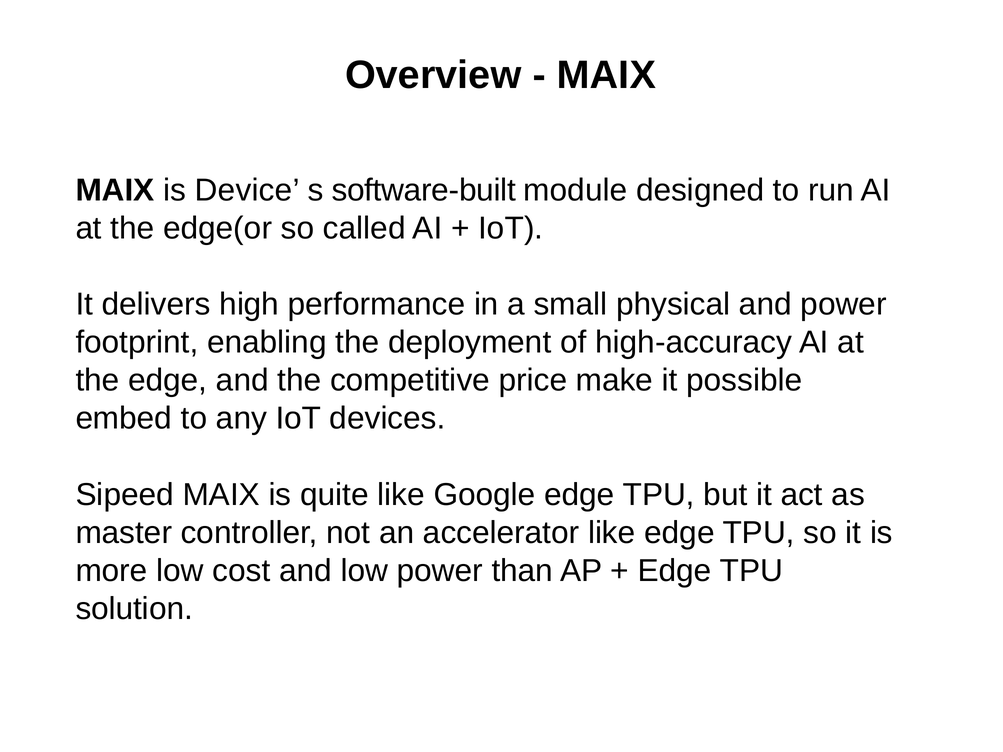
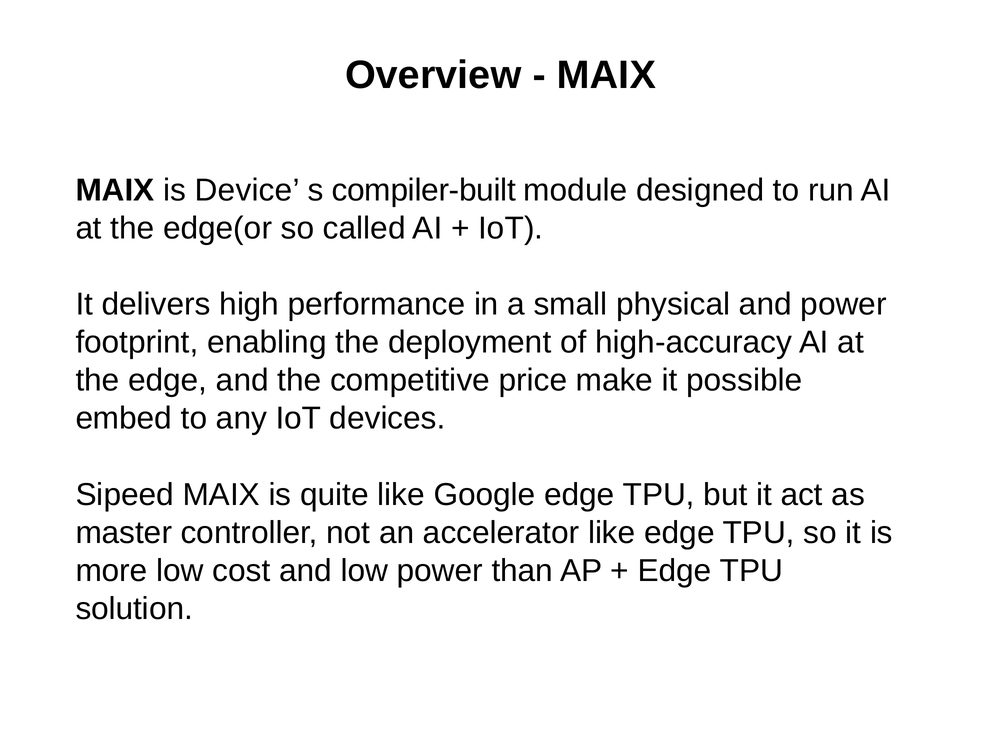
software-built: software-built -> compiler-built (424, 190)
